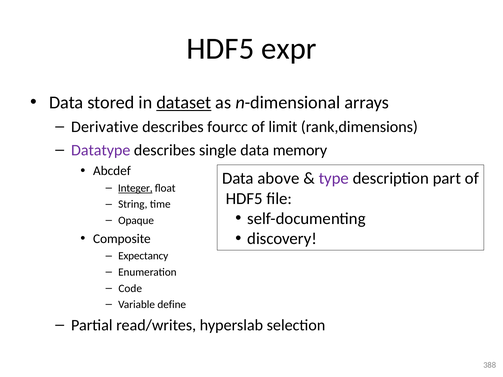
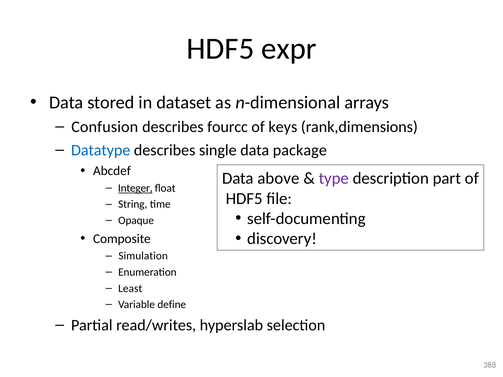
dataset underline: present -> none (184, 103)
Derivative: Derivative -> Confusion (105, 127)
limit: limit -> keys (283, 127)
Datatype colour: purple -> blue (101, 150)
memory: memory -> package (300, 150)
Expectancy: Expectancy -> Simulation (143, 256)
Code: Code -> Least (130, 289)
